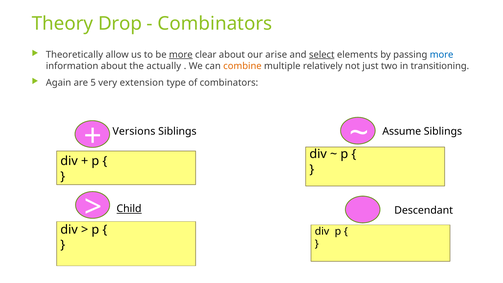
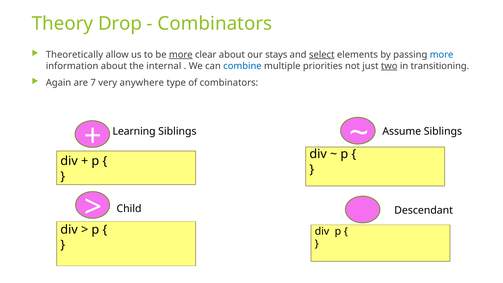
arise: arise -> stays (276, 55)
actually: actually -> internal (164, 66)
combine colour: orange -> blue (242, 66)
relatively: relatively -> priorities (323, 66)
two underline: none -> present (389, 66)
5: 5 -> 7 (93, 83)
extension: extension -> anywhere (142, 83)
Versions: Versions -> Learning (134, 131)
Child underline: present -> none (129, 209)
